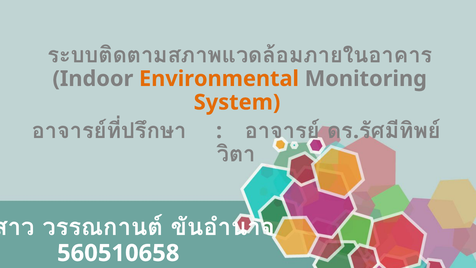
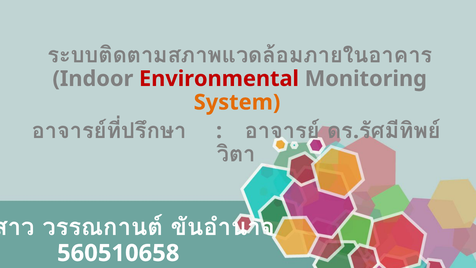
Environmental colour: orange -> red (219, 79)
